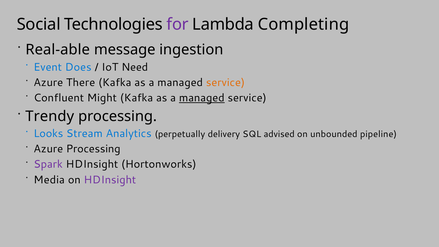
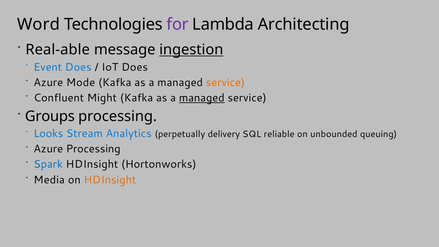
Social: Social -> Word (39, 24)
Completing: Completing -> Architecting (304, 24)
ingestion underline: none -> present (191, 50)
IoT Need: Need -> Does (135, 67)
There: There -> Mode (81, 82)
Trendy: Trendy -> Groups (50, 116)
advised: advised -> reliable (279, 134)
pipeline: pipeline -> queuing (378, 134)
Spark colour: purple -> blue (48, 164)
HDInsight colour: purple -> orange (110, 180)
